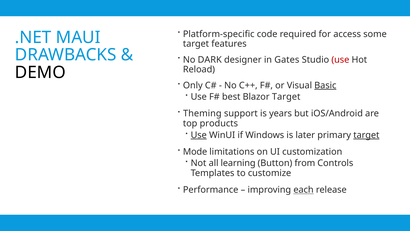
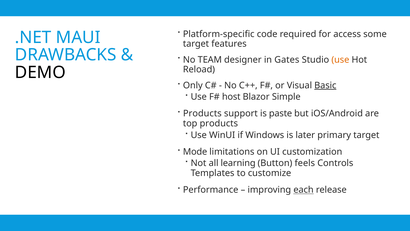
DARK: DARK -> TEAM (210, 60)
use colour: red -> orange (340, 60)
best: best -> host (231, 97)
Blazor Target: Target -> Simple (286, 97)
Theming: Theming -> Products (202, 113)
years: years -> paste (281, 113)
Use underline: present -> none (199, 135)
target underline: present -> none (366, 135)
from: from -> feels (305, 163)
